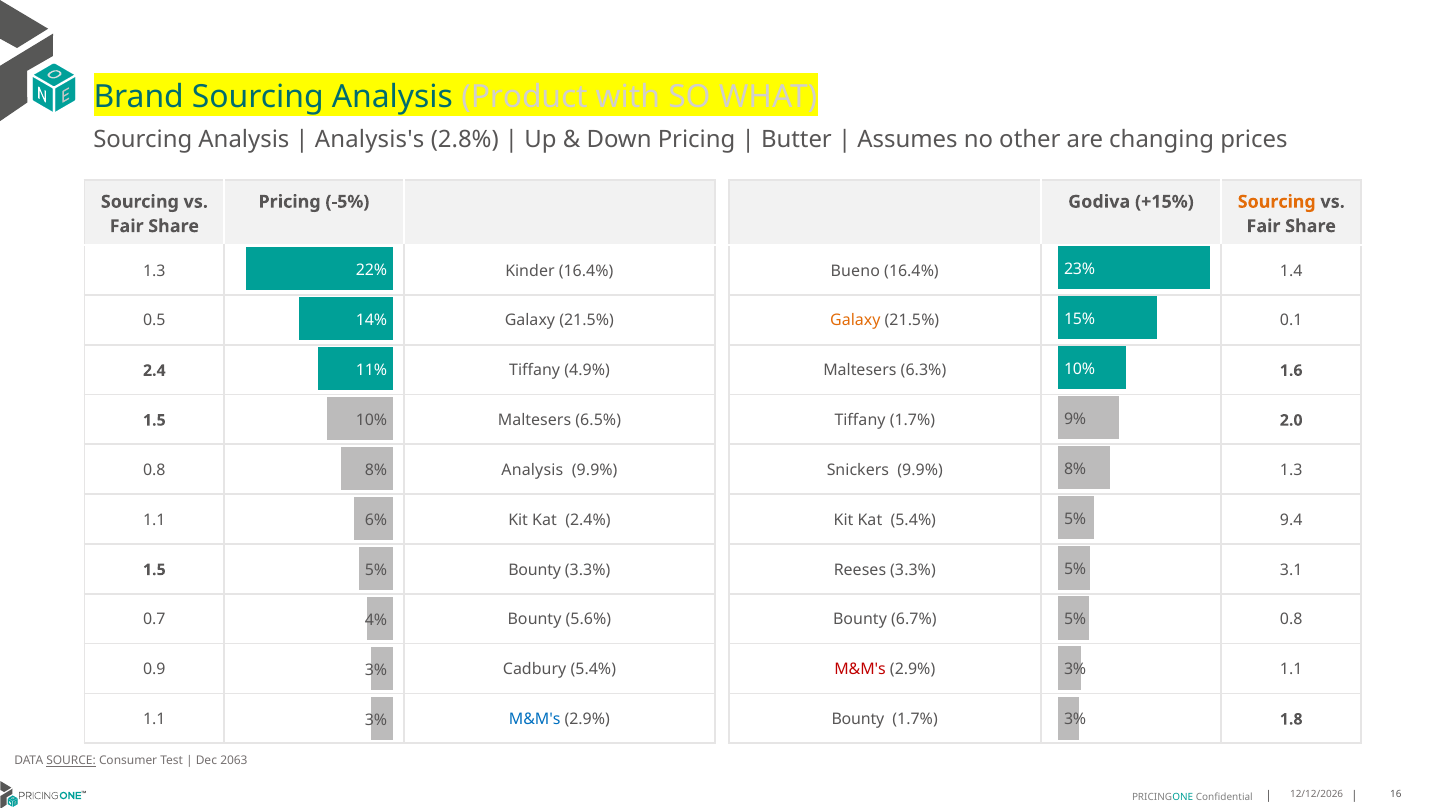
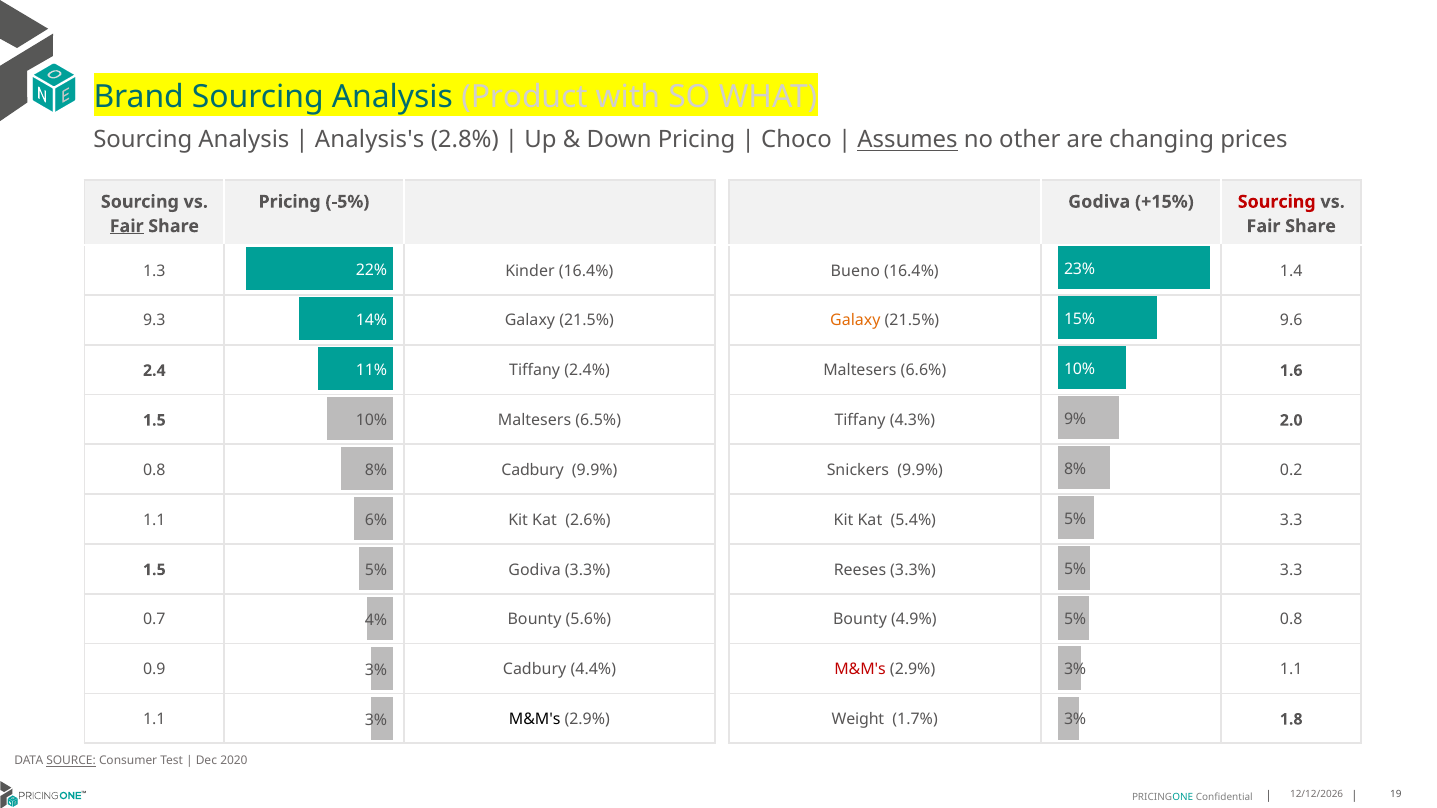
Butter: Butter -> Choco (796, 140)
Assumes underline: none -> present (908, 140)
Sourcing colour: orange -> red (1277, 202)
Fair underline: none -> present (127, 226)
0.5: 0.5 -> 9.3 (154, 321)
0.1: 0.1 -> 9.6 (1291, 321)
6.3%: 6.3% -> 6.6% (924, 371)
4.9%: 4.9% -> 2.4% (587, 371)
Tiffany 1.7%: 1.7% -> 4.3% (912, 421)
0.8 Analysis: Analysis -> Cadbury (533, 470)
9.9% 1.3: 1.3 -> 0.2 (1291, 470)
2.4%: 2.4% -> 2.6% (588, 520)
5.4% 9.4: 9.4 -> 3.3 (1291, 520)
3.3% 3.1: 3.1 -> 3.3 (1291, 570)
1.5 Bounty: Bounty -> Godiva (535, 570)
6.7%: 6.7% -> 4.9% (914, 620)
Cadbury 5.4%: 5.4% -> 4.4% (593, 670)
M&M's colour: blue -> black (535, 720)
Bounty: Bounty -> Weight (858, 720)
2063: 2063 -> 2020 (234, 761)
16: 16 -> 19 (1396, 795)
